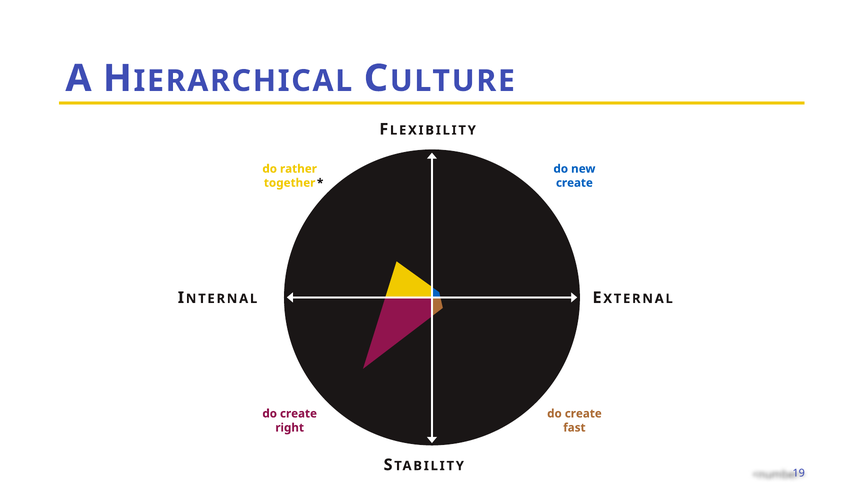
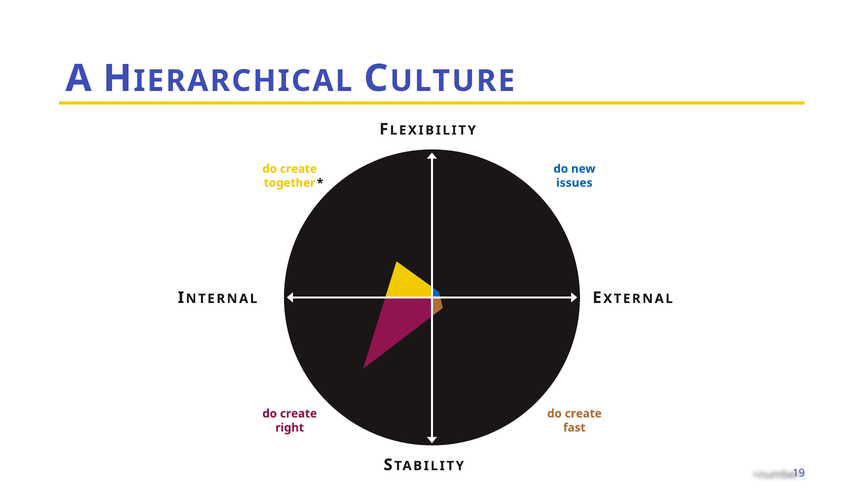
rather: rather -> create (298, 169)
create: create -> issues (574, 183)
